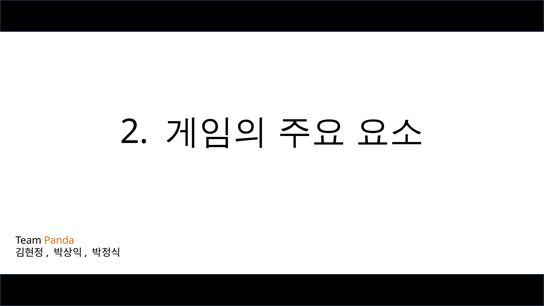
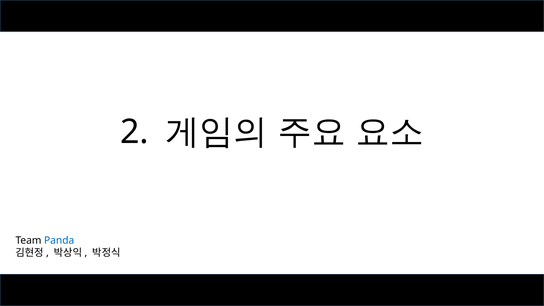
Panda colour: orange -> blue (59, 241)
